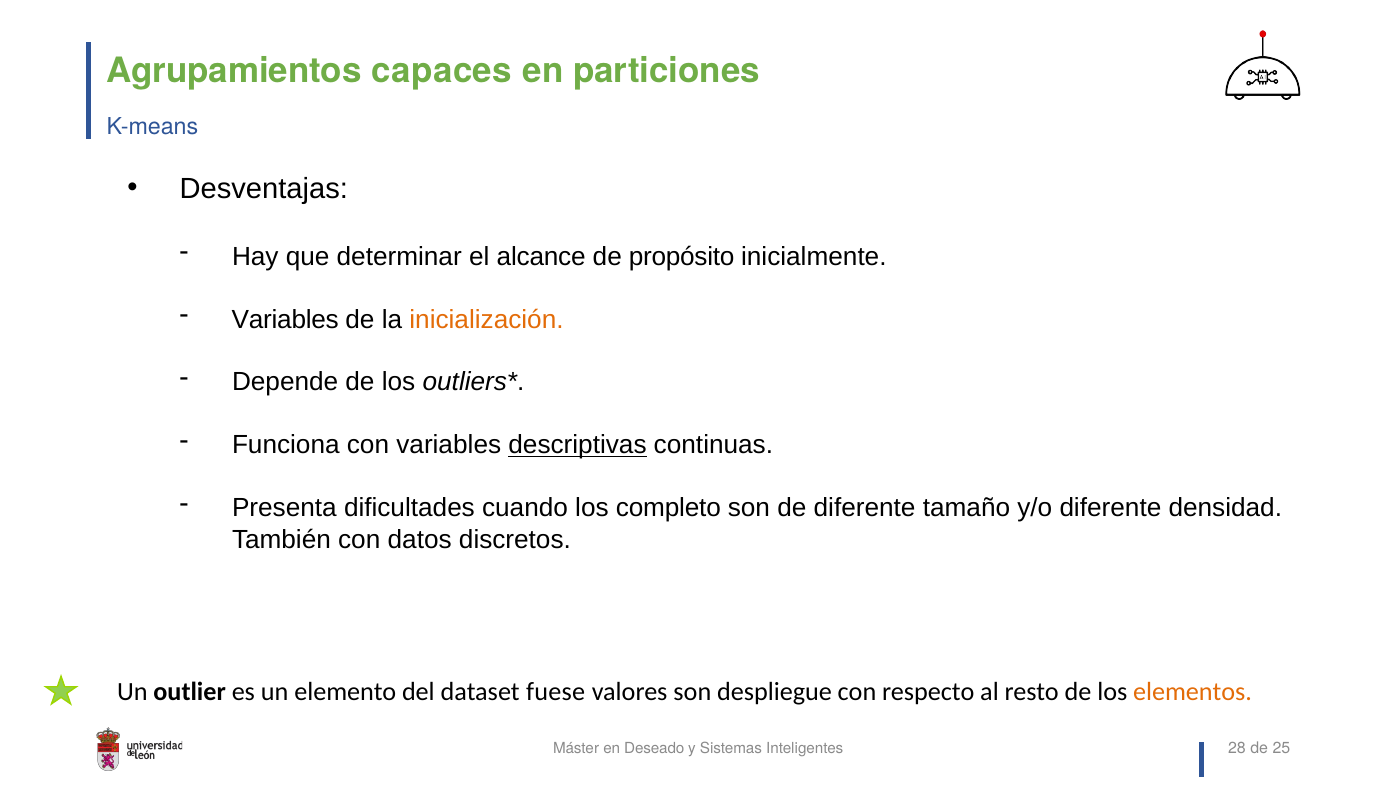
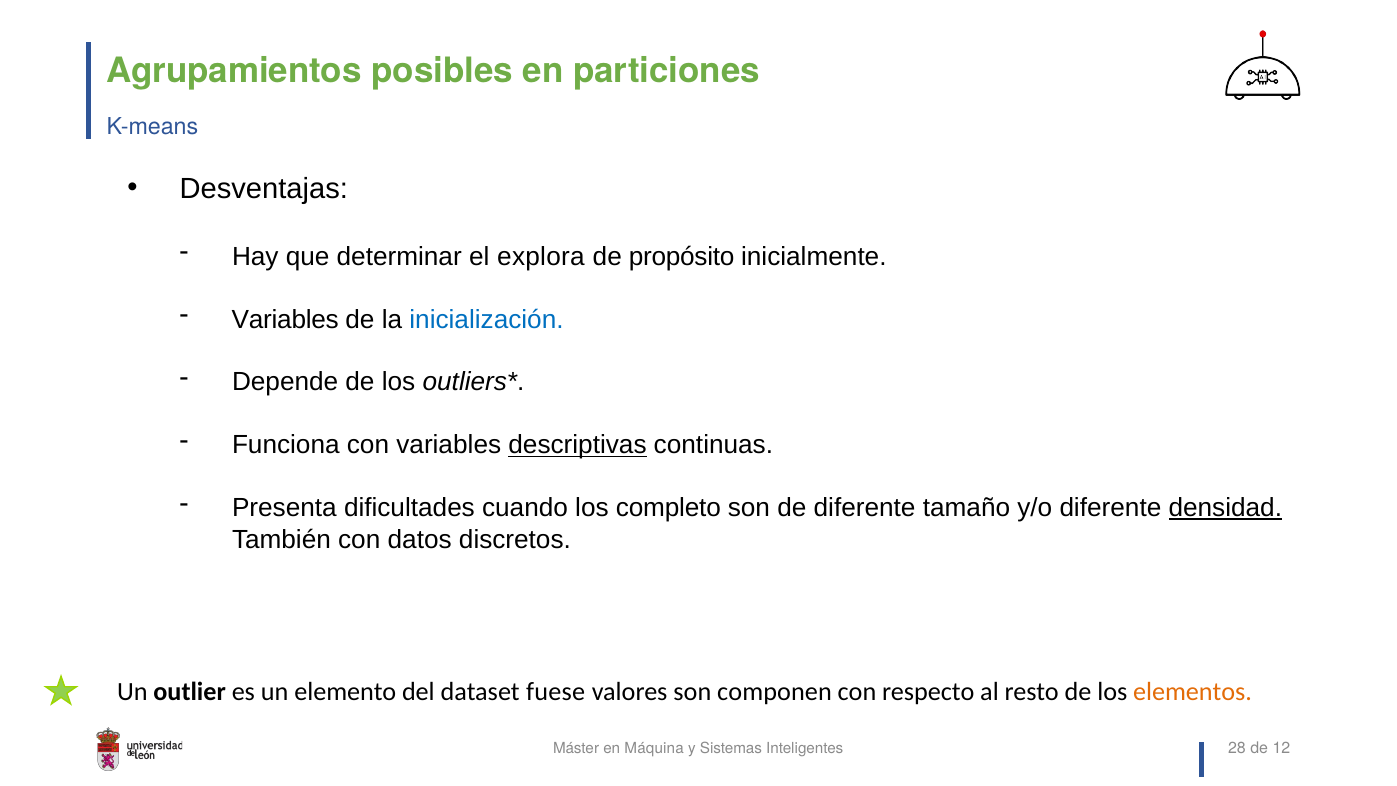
capaces: capaces -> posibles (442, 71)
alcance: alcance -> explora (541, 256)
inicialización colour: orange -> blue (487, 319)
densidad underline: none -> present (1225, 508)
despliegue: despliegue -> componen (774, 691)
25: 25 -> 12 (1281, 748)
Deseado: Deseado -> Máquina (654, 749)
